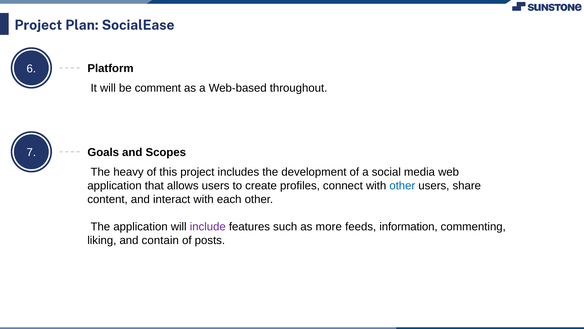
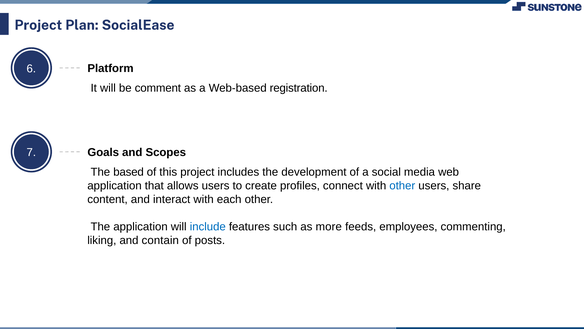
throughout: throughout -> registration (299, 88)
heavy: heavy -> based (129, 172)
include colour: purple -> blue (208, 226)
information: information -> employees (408, 226)
